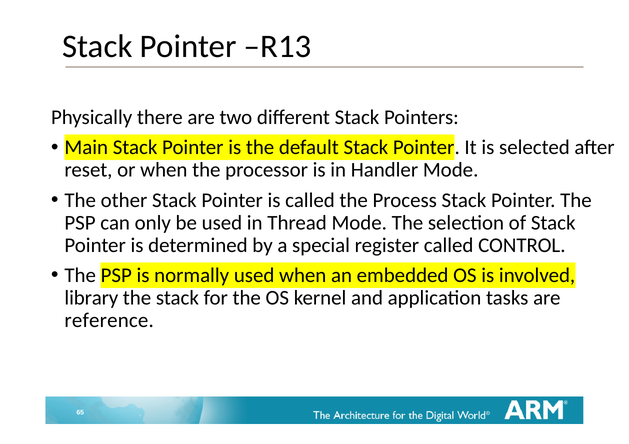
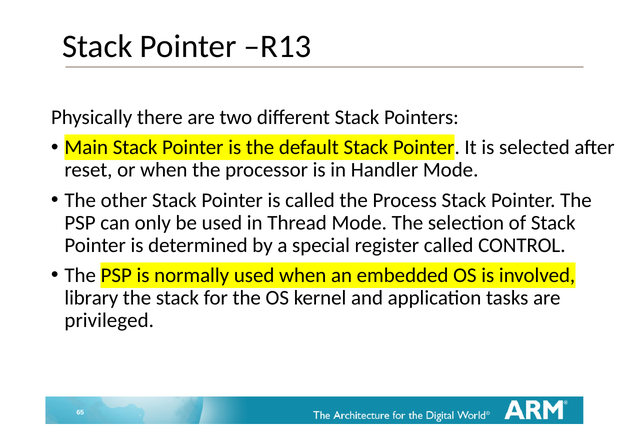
reference: reference -> privileged (109, 321)
